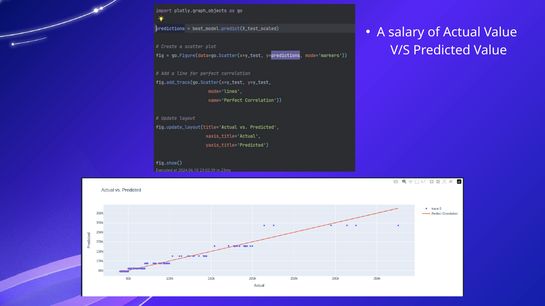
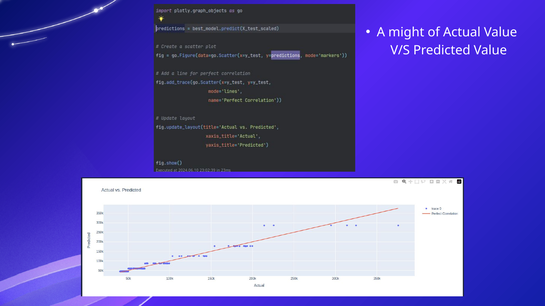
salary: salary -> might (406, 32)
